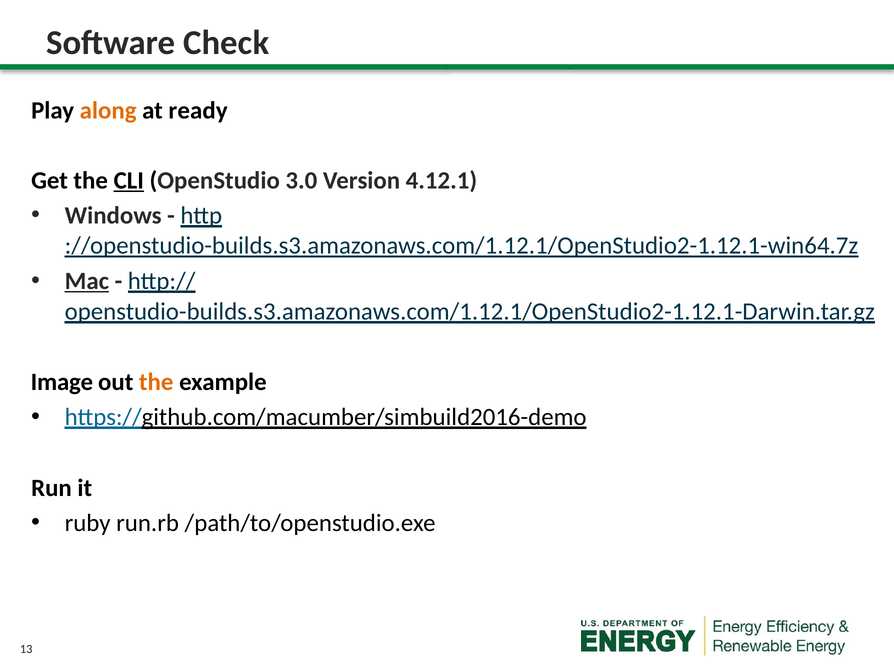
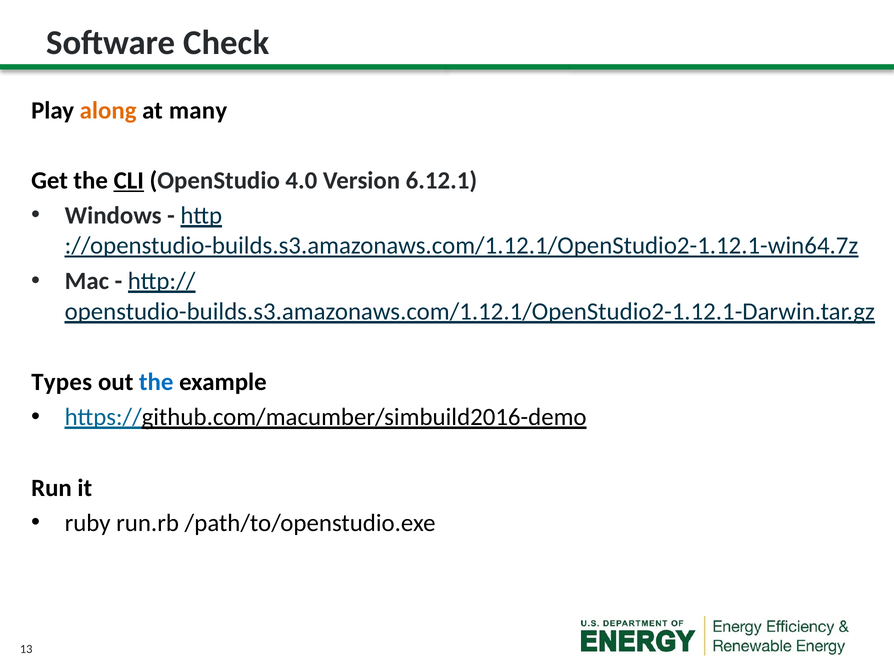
ready: ready -> many (198, 110)
3.0: 3.0 -> 4.0 (301, 181)
4.12.1: 4.12.1 -> 6.12.1 (441, 181)
Mac underline: present -> none (87, 281)
Image: Image -> Types (62, 382)
the colour: orange -> blue (156, 382)
